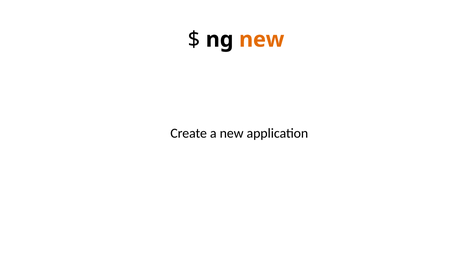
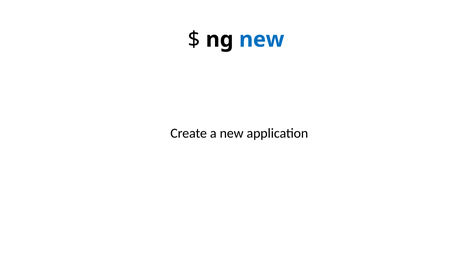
new colour: orange -> blue (262, 40)
